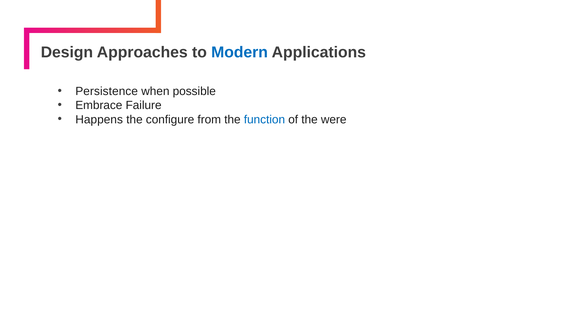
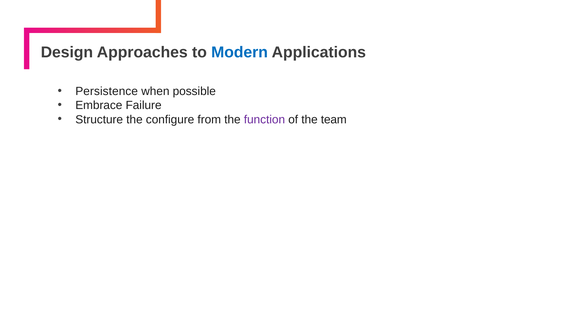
Happens: Happens -> Structure (99, 119)
function colour: blue -> purple (264, 119)
were: were -> team (334, 119)
